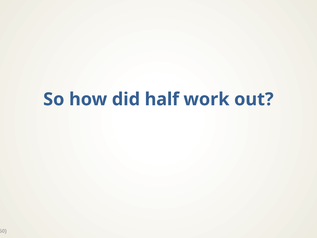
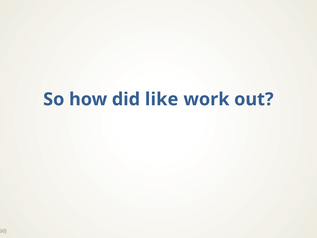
half: half -> like (162, 99)
